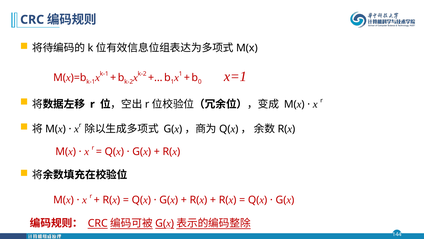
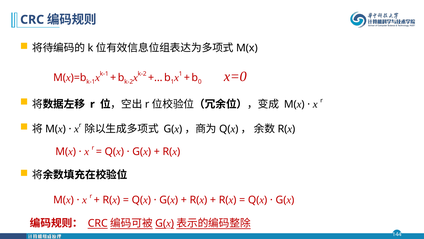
x=1: x=1 -> x=0 (235, 76)
